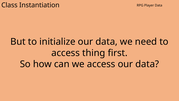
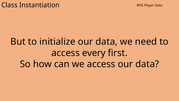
thing: thing -> every (94, 53)
